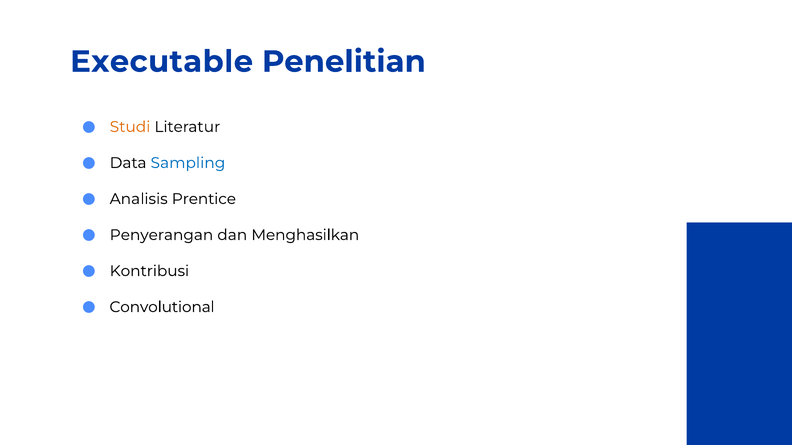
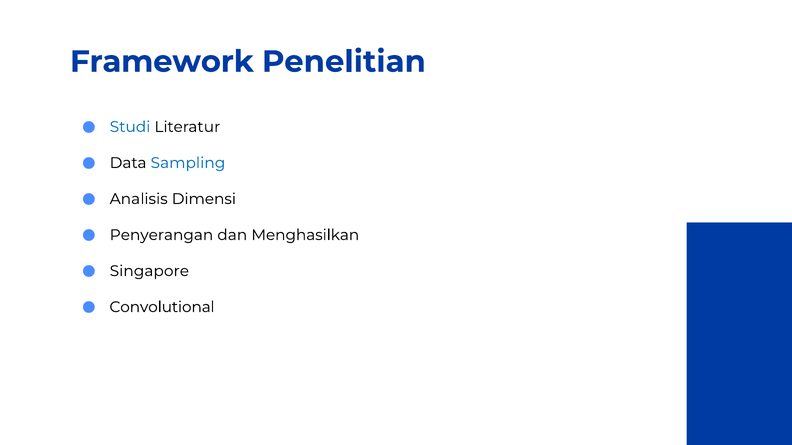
Executable: Executable -> Framework (162, 62)
Studi colour: orange -> blue (130, 127)
Prentice: Prentice -> Dimensi (204, 199)
Kontribusi: Kontribusi -> Singapore (149, 271)
